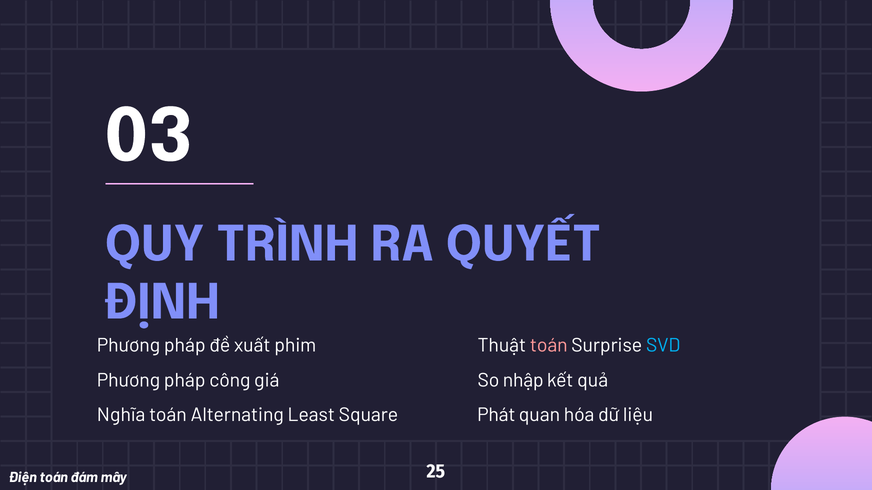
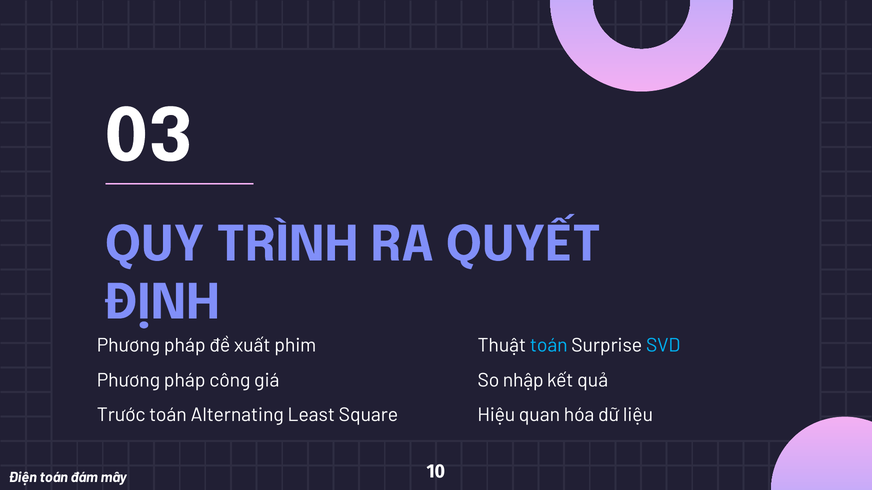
toán colour: pink -> light blue (549, 346)
Nghĩa: Nghĩa -> Trước (121, 416)
Phát: Phát -> Hiệu (496, 416)
25: 25 -> 10 (436, 472)
